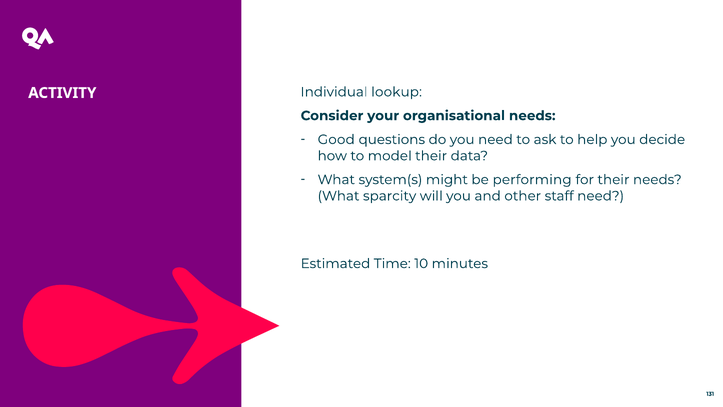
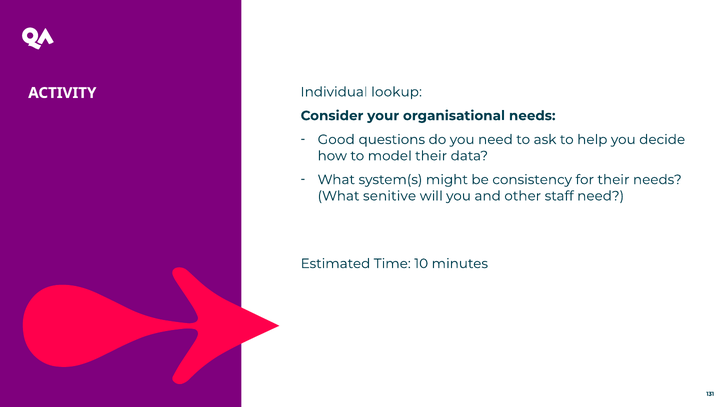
performing: performing -> consistency (532, 180)
sparcity: sparcity -> senitive (390, 196)
